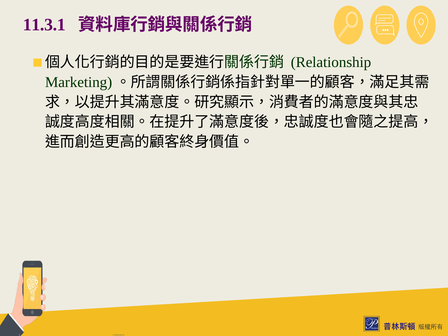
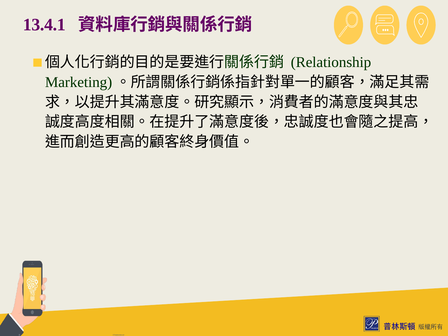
11.3.1: 11.3.1 -> 13.4.1 (44, 25)
